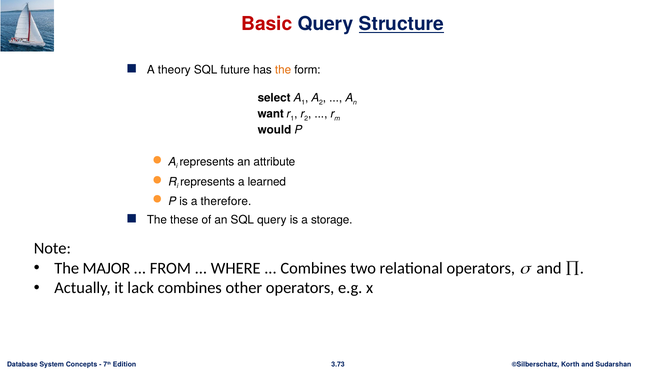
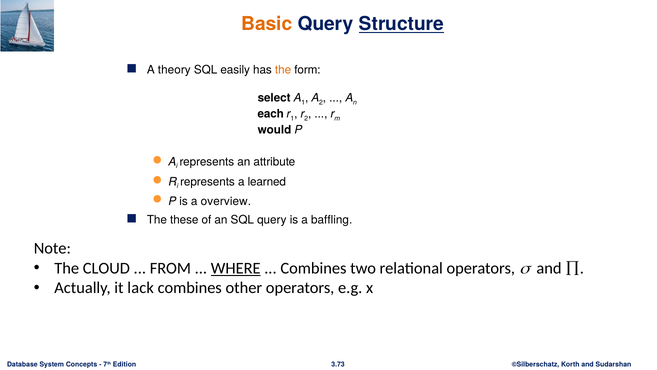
Basic colour: red -> orange (267, 24)
future: future -> easily (235, 70)
want: want -> each (271, 114)
therefore: therefore -> overview (226, 201)
storage: storage -> baffling (332, 219)
MAJOR: MAJOR -> CLOUD (106, 268)
WHERE underline: none -> present (236, 268)
